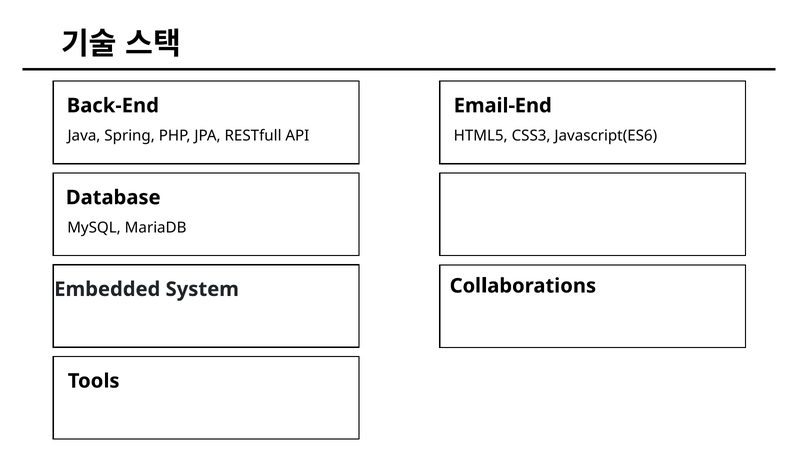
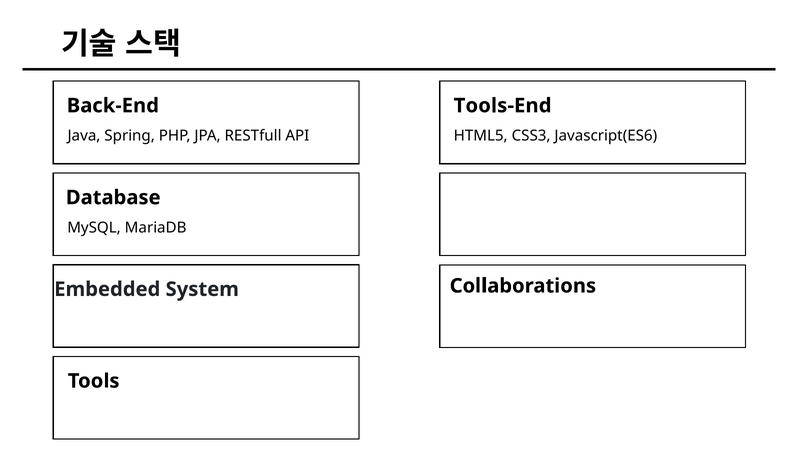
Email-End: Email-End -> Tools-End (503, 106)
